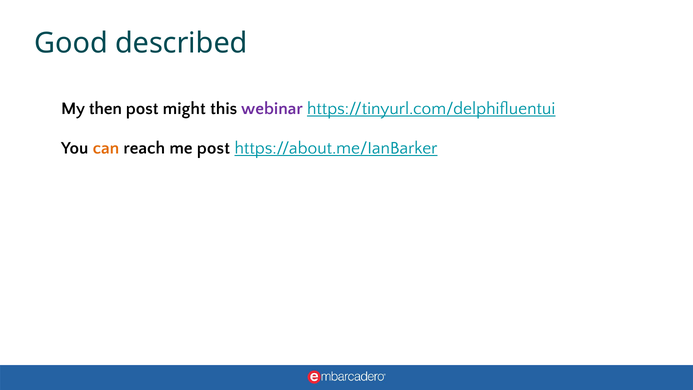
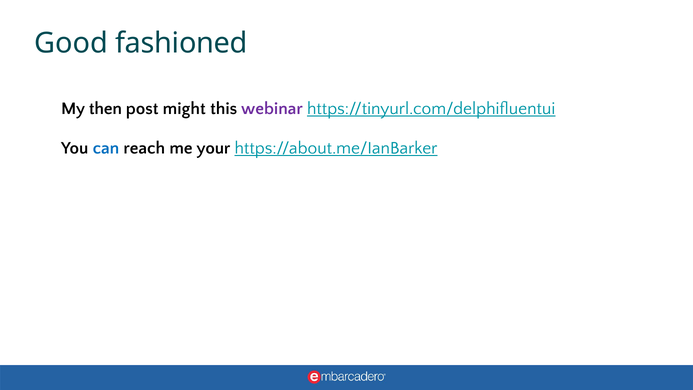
described: described -> fashioned (181, 43)
can colour: orange -> blue (106, 148)
me post: post -> your (214, 148)
